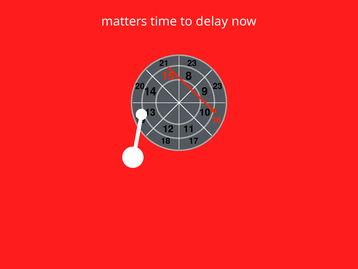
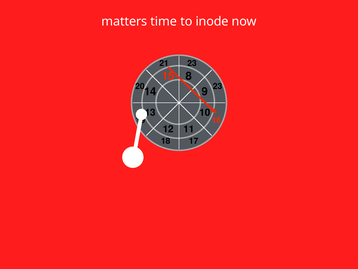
delay: delay -> inode (212, 21)
